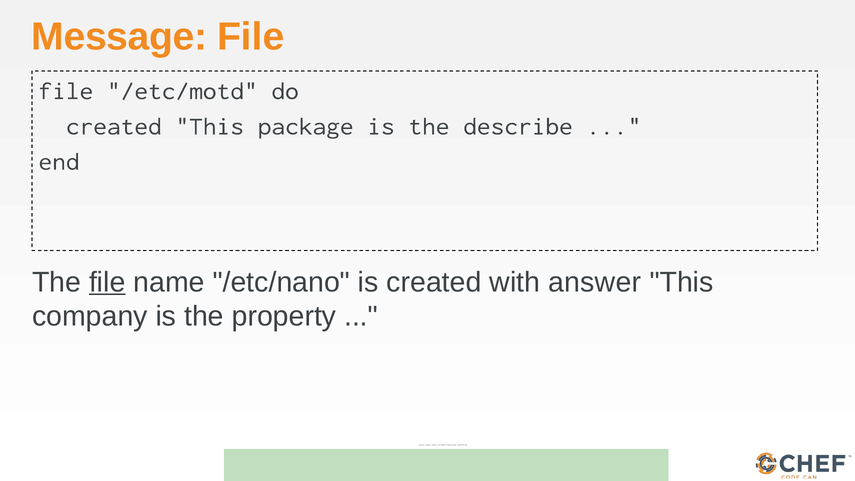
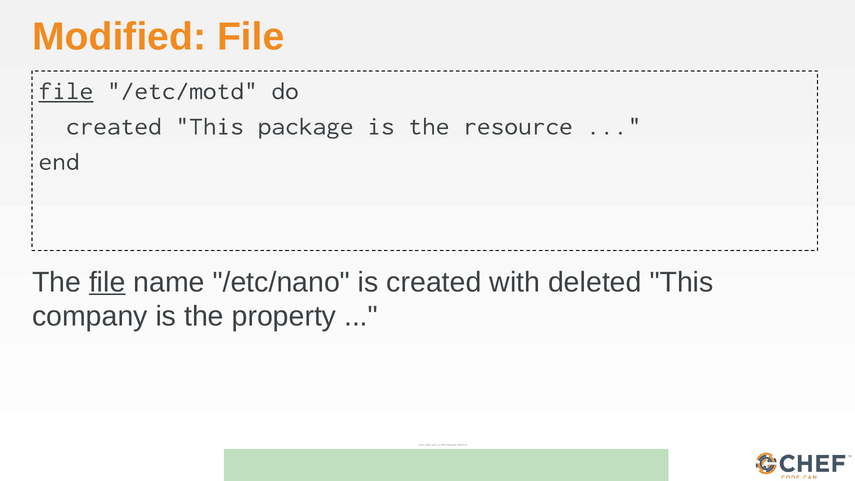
Message: Message -> Modified (119, 37)
file underline: none -> present (66, 91)
describe: describe -> resource (518, 126)
answer: answer -> deleted (595, 282)
